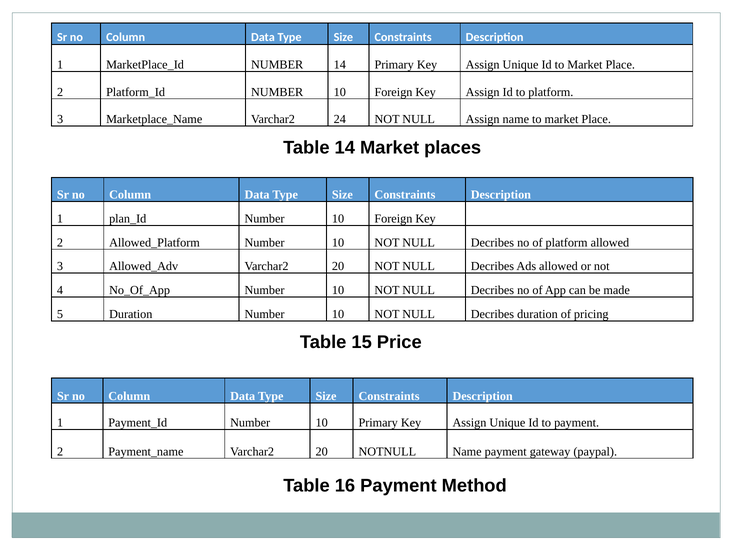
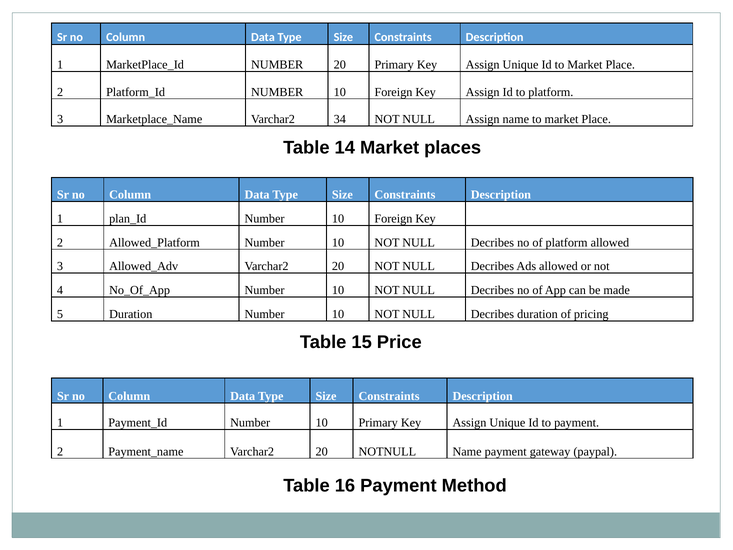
NUMBER 14: 14 -> 20 (340, 65)
24: 24 -> 34 (340, 119)
